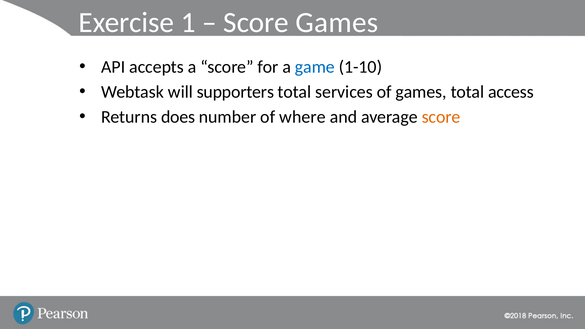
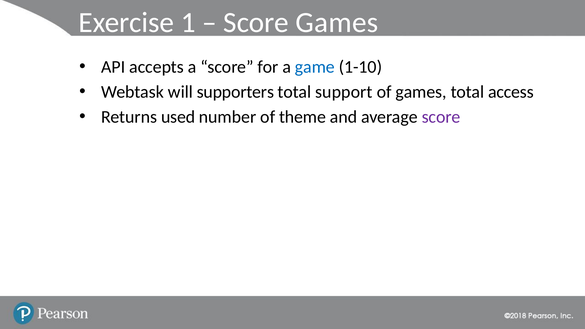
services: services -> support (344, 92)
does: does -> used (178, 117)
where: where -> theme (303, 117)
score colour: orange -> purple (441, 117)
